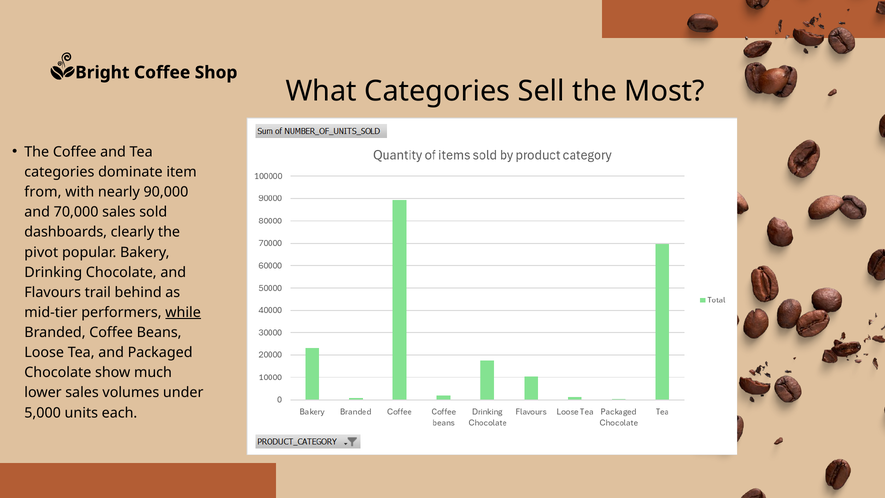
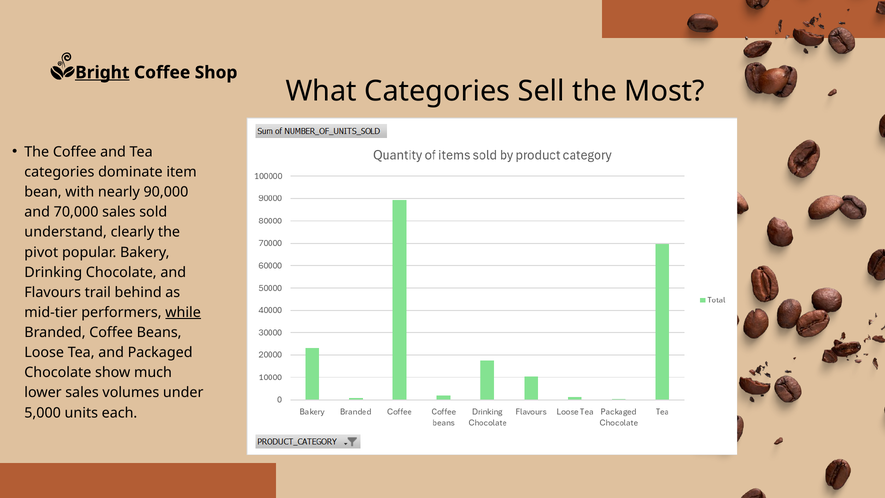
Bright underline: none -> present (102, 73)
from: from -> bean (43, 192)
dashboards: dashboards -> understand (66, 232)
